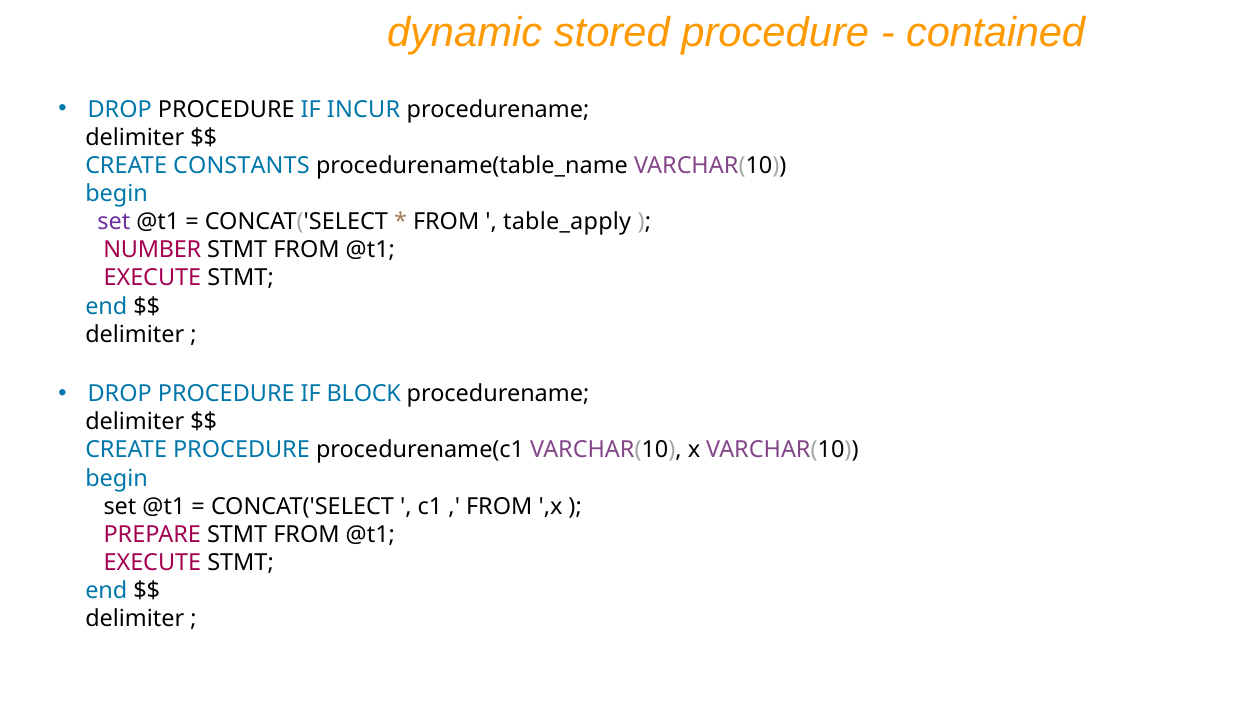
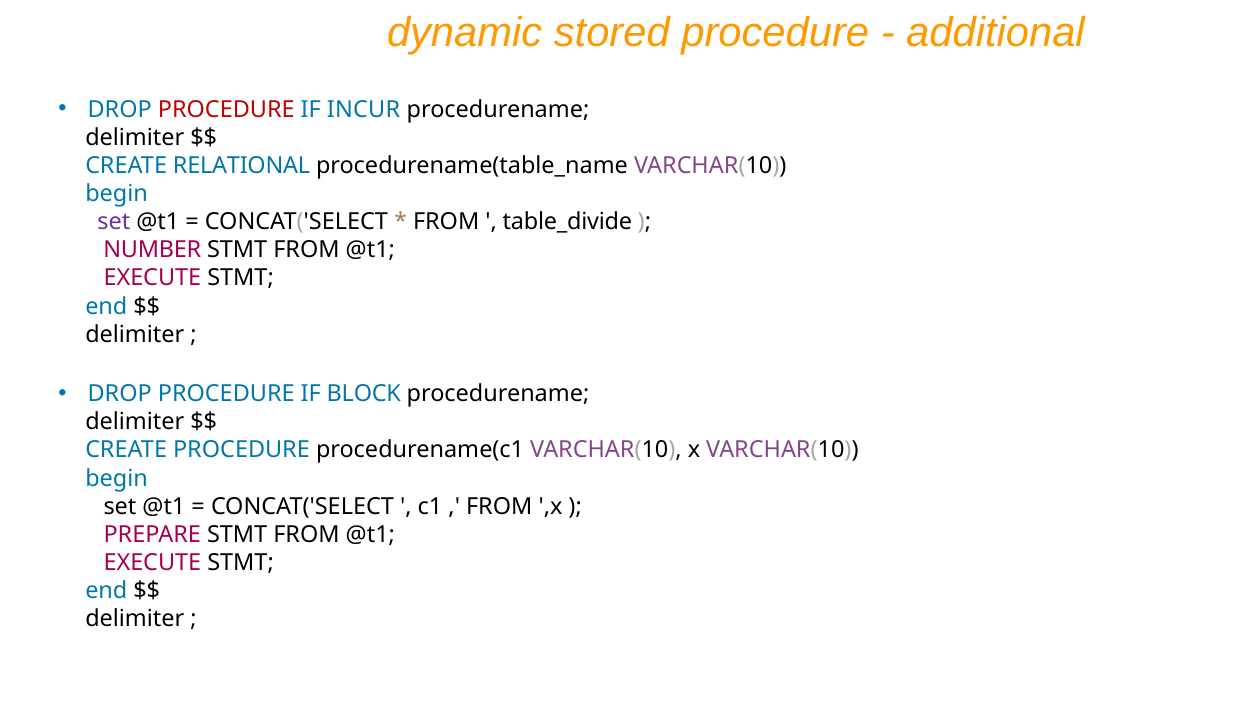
contained: contained -> additional (995, 33)
PROCEDURE colour: black -> red (226, 110)
CONSTANTS: CONSTANTS -> RELATIONAL (242, 166)
table_apply: table_apply -> table_divide (567, 222)
